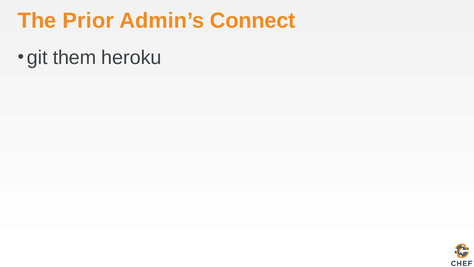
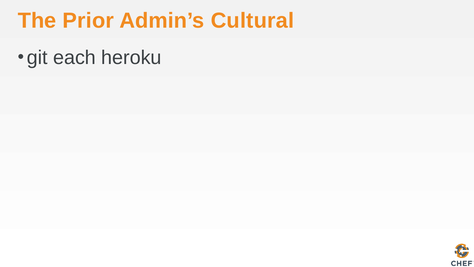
Connect: Connect -> Cultural (252, 20)
them: them -> each (74, 58)
